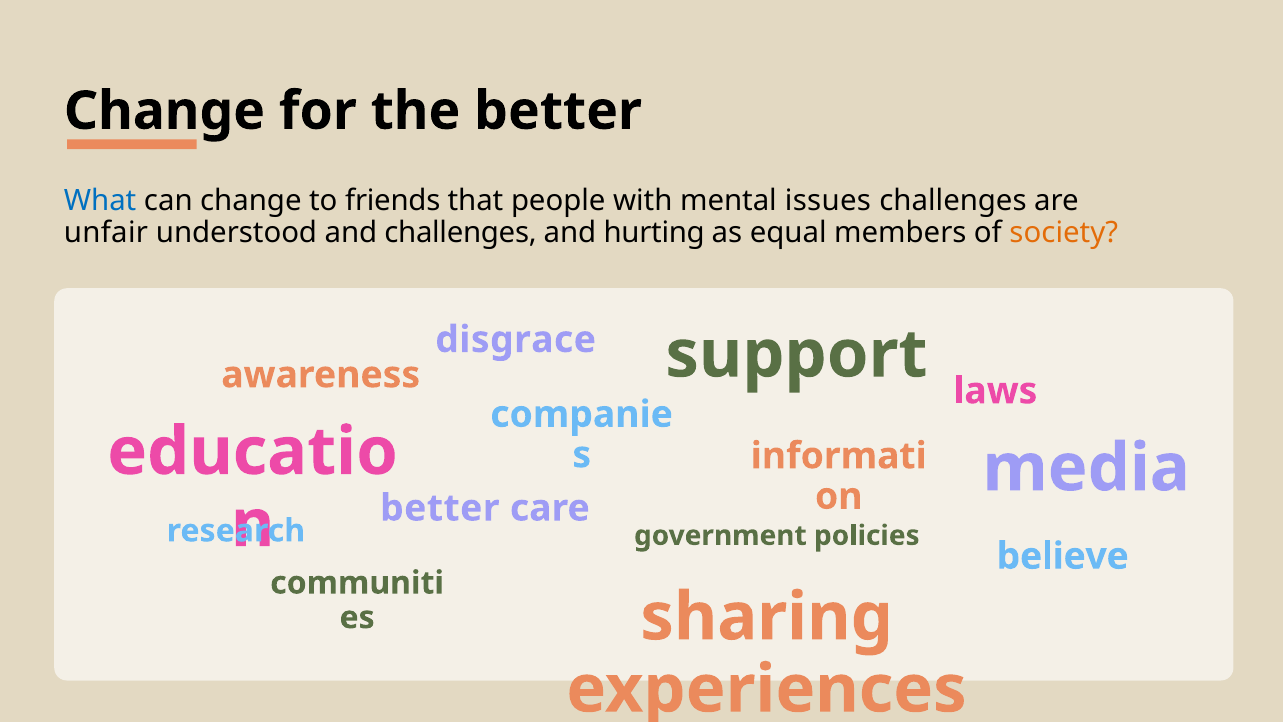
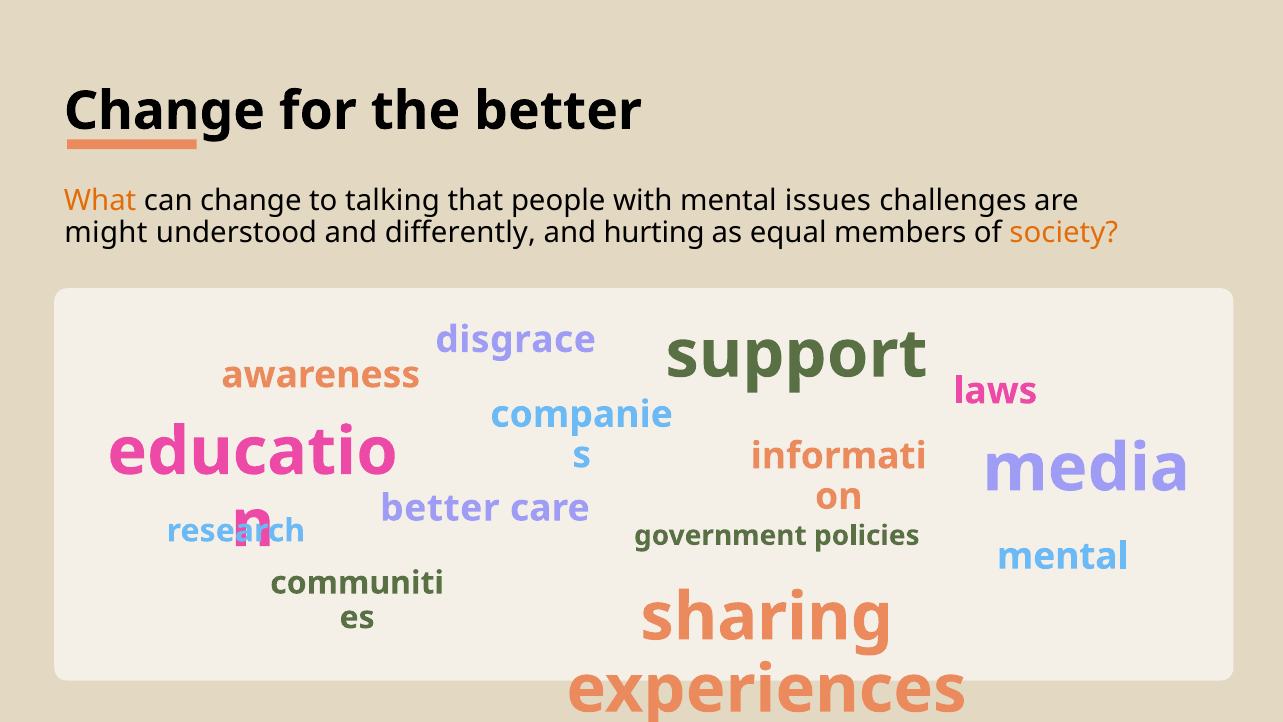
What colour: blue -> orange (100, 201)
friends: friends -> talking (393, 201)
unfair: unfair -> might (106, 233)
and challenges: challenges -> differently (460, 233)
believe: believe -> mental (1063, 556)
